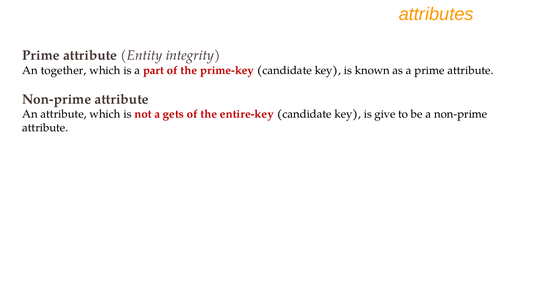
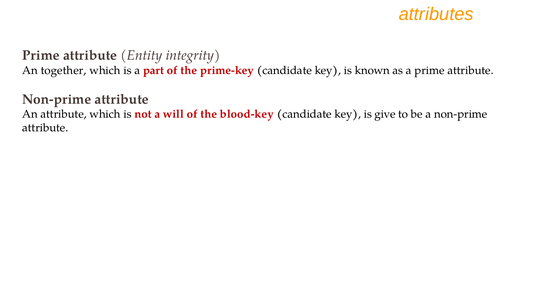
gets: gets -> will (173, 114)
entire-key: entire-key -> blood-key (247, 114)
